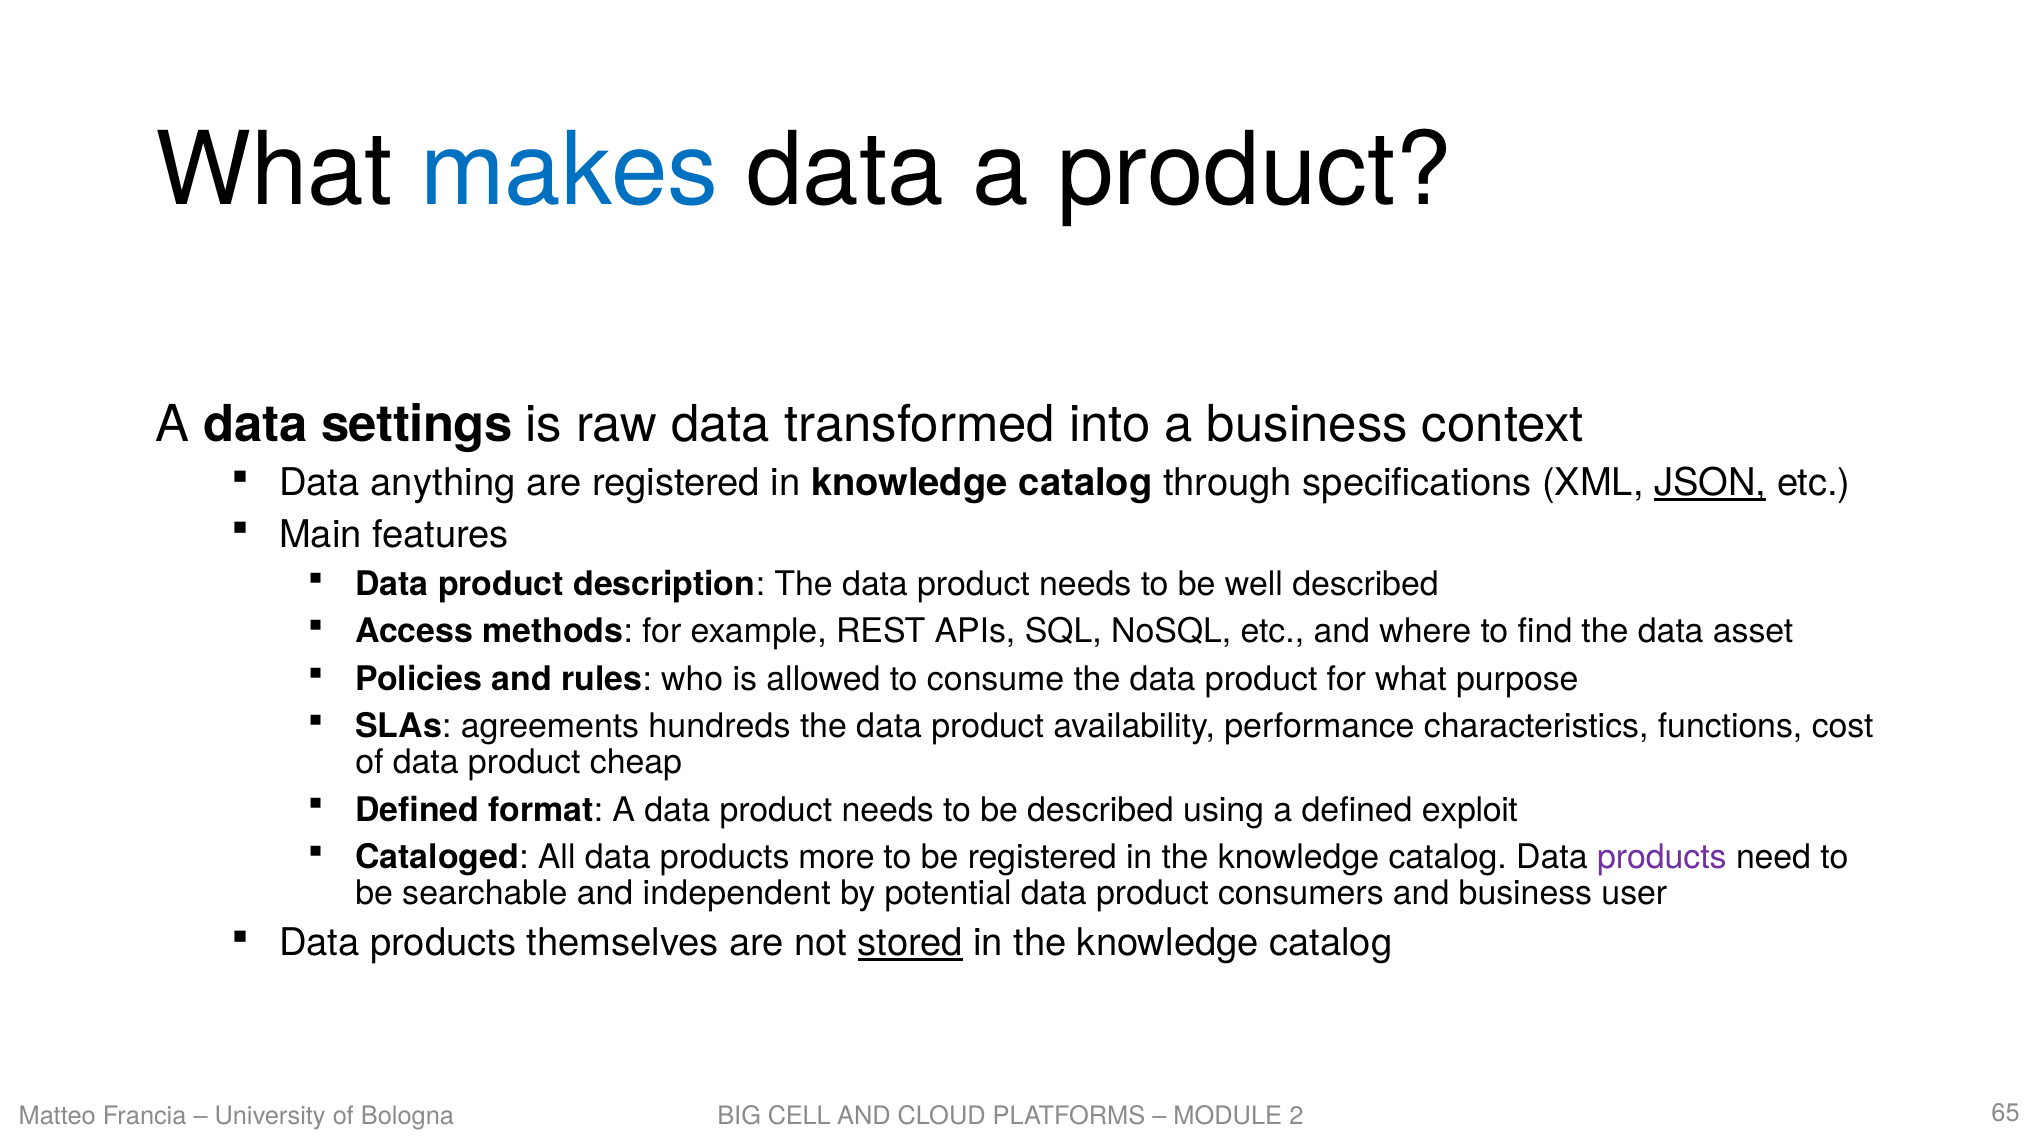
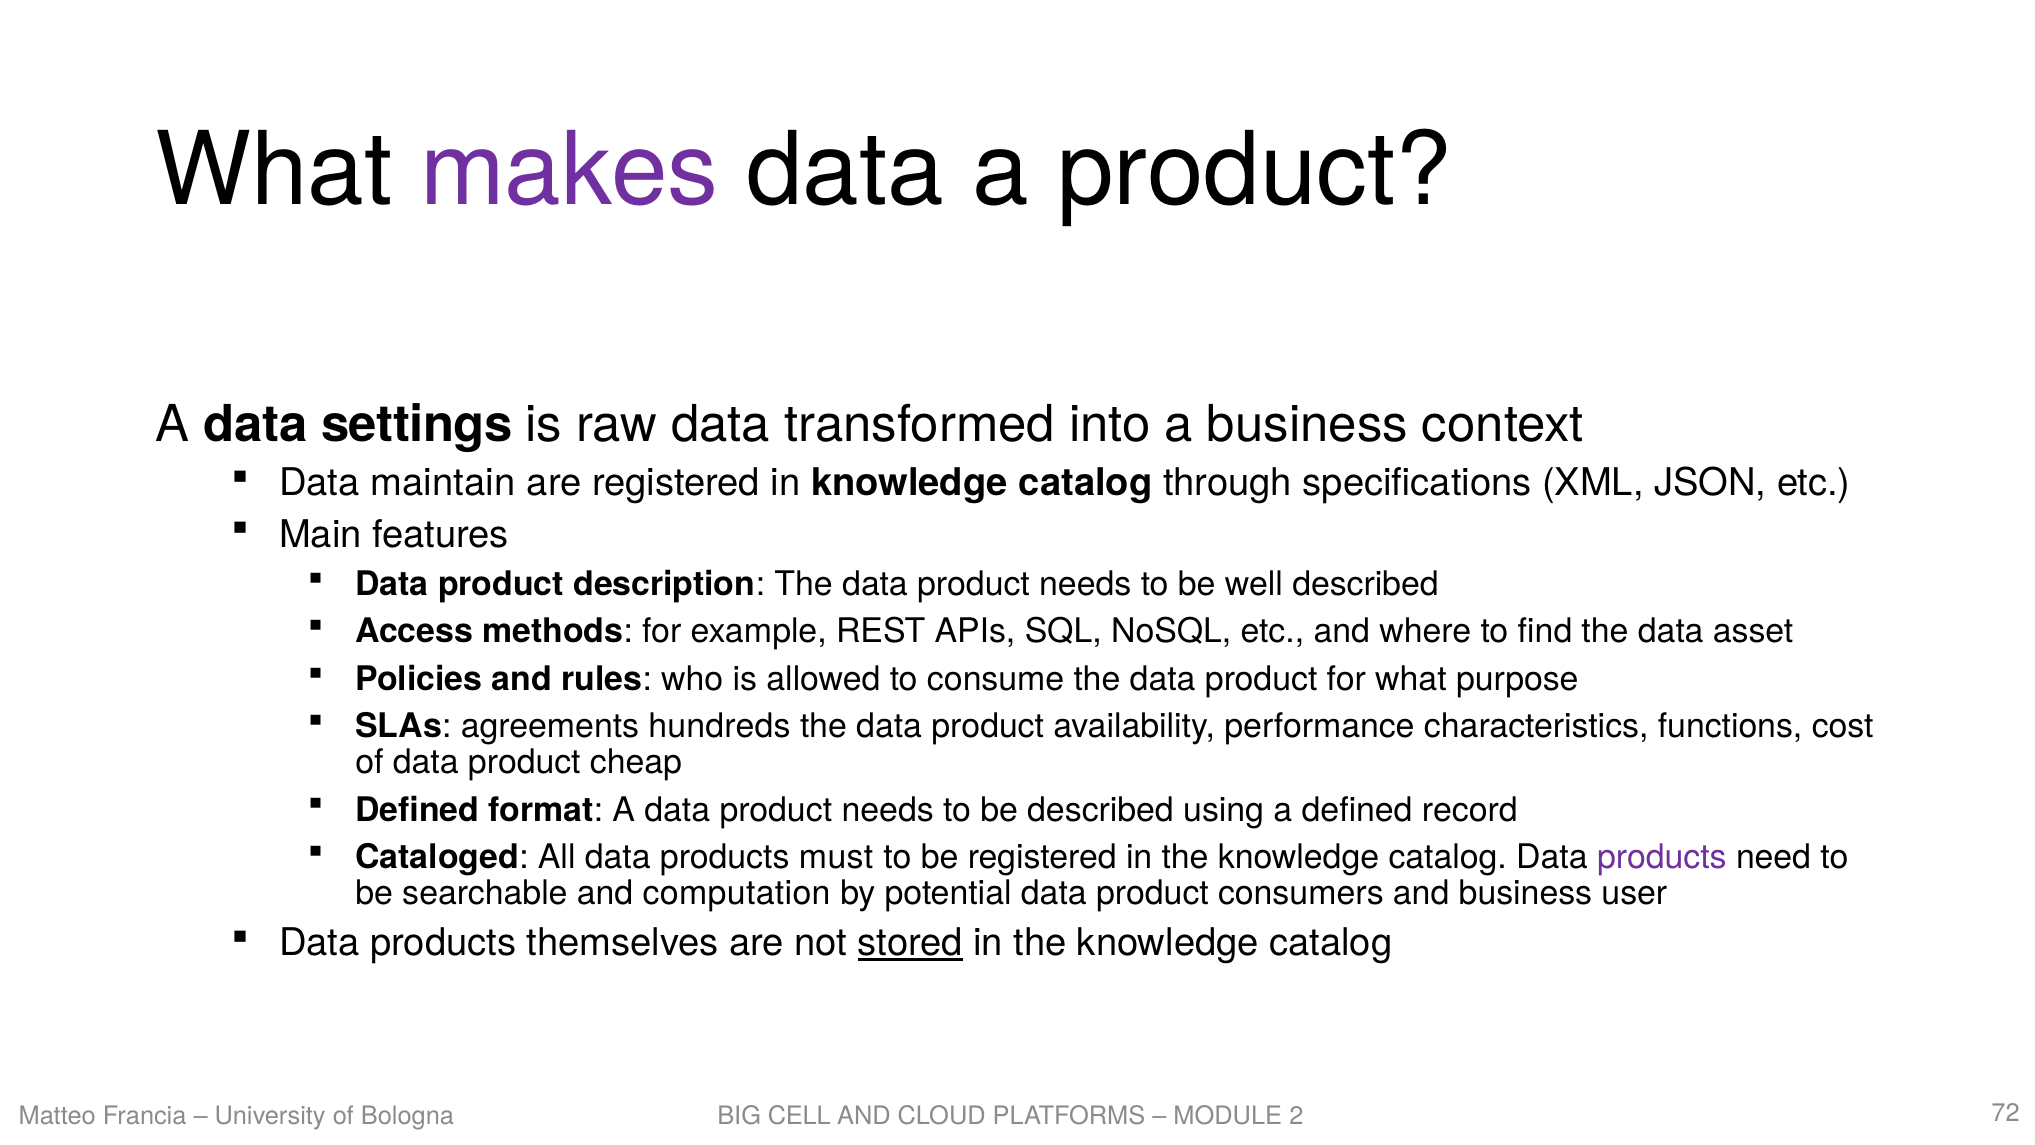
makes colour: blue -> purple (570, 171)
anything: anything -> maintain (443, 483)
JSON underline: present -> none (1710, 483)
exploit: exploit -> record (1470, 810)
more: more -> must (836, 857)
independent: independent -> computation (737, 893)
65: 65 -> 72 (2006, 1113)
